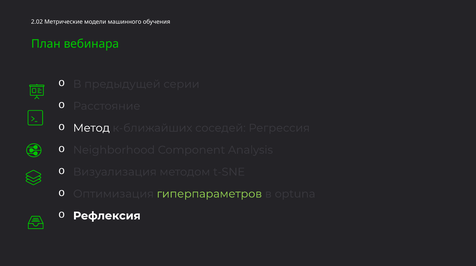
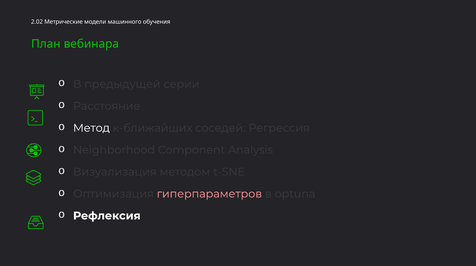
гиперпараметров colour: light green -> pink (209, 194)
